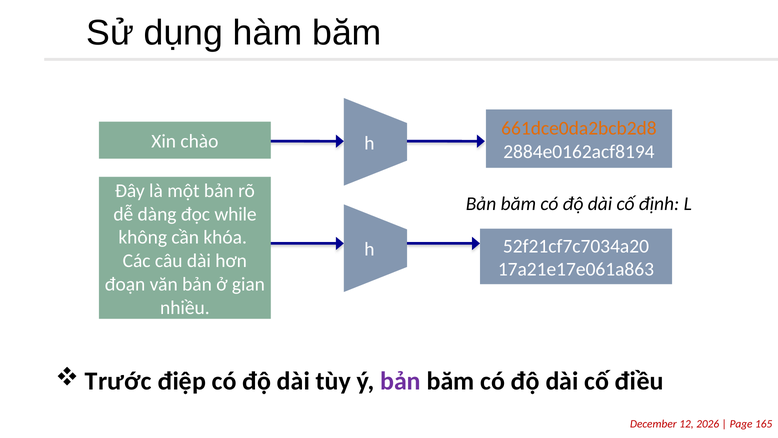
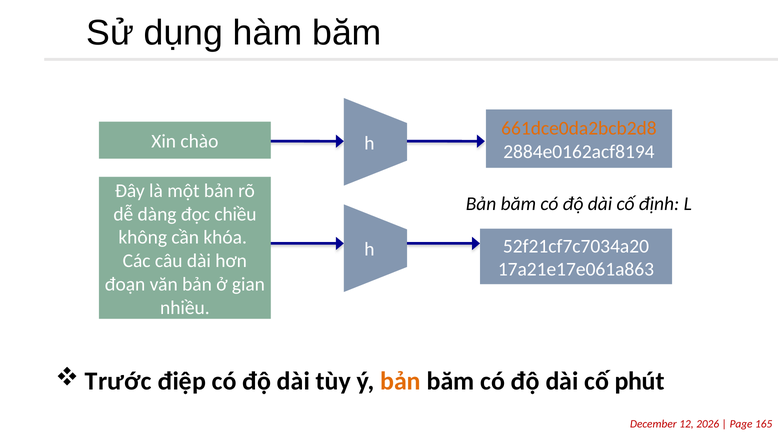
while: while -> chiều (236, 214)
bản colour: purple -> orange (401, 381)
điều: điều -> phút (640, 381)
